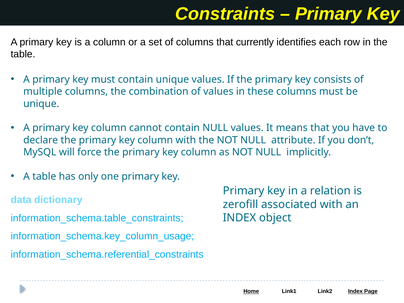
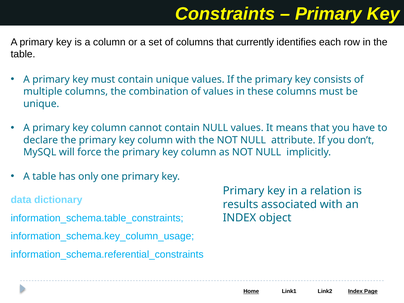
zerofill: zerofill -> results (241, 204)
